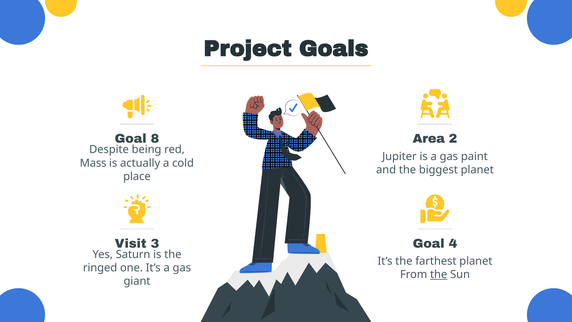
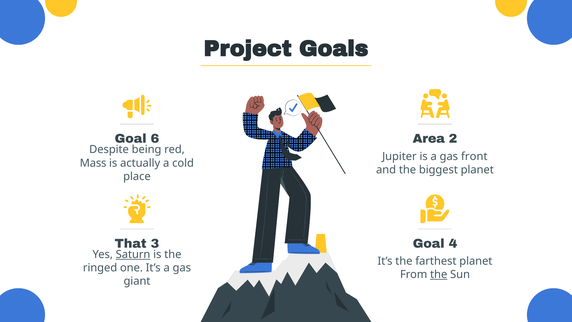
8: 8 -> 6 (155, 139)
paint: paint -> front (474, 156)
Visit: Visit -> That (131, 243)
Saturn underline: none -> present (133, 254)
